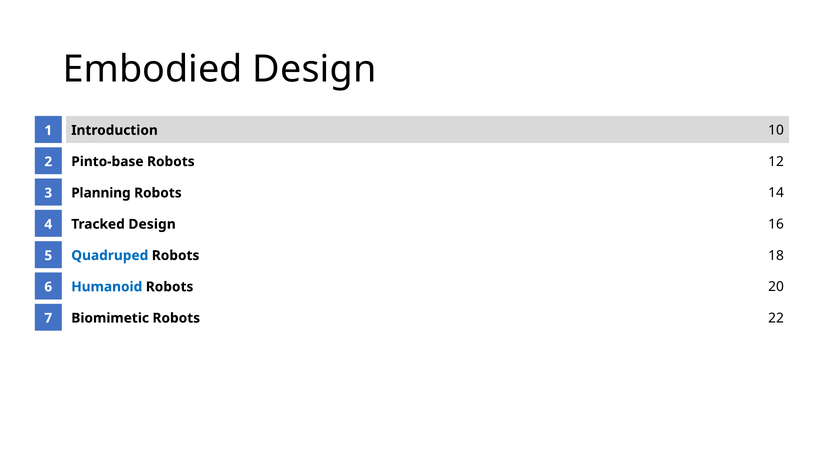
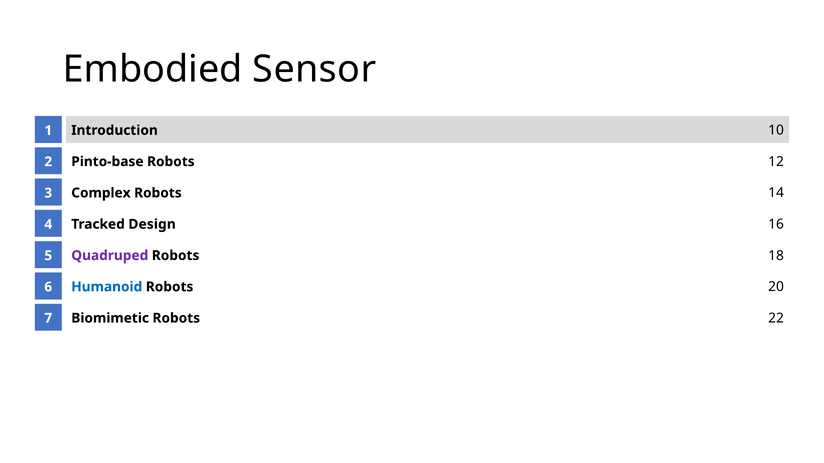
Embodied Design: Design -> Sensor (314, 69)
Planning: Planning -> Complex (101, 193)
Quadruped colour: blue -> purple (110, 256)
